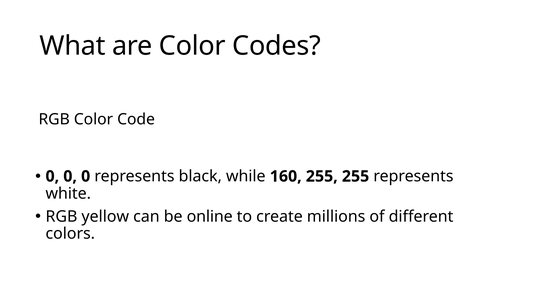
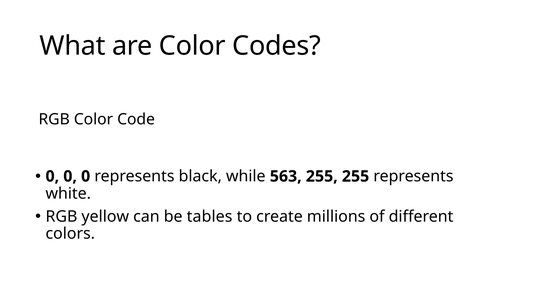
160: 160 -> 563 (286, 176)
online: online -> tables (210, 217)
